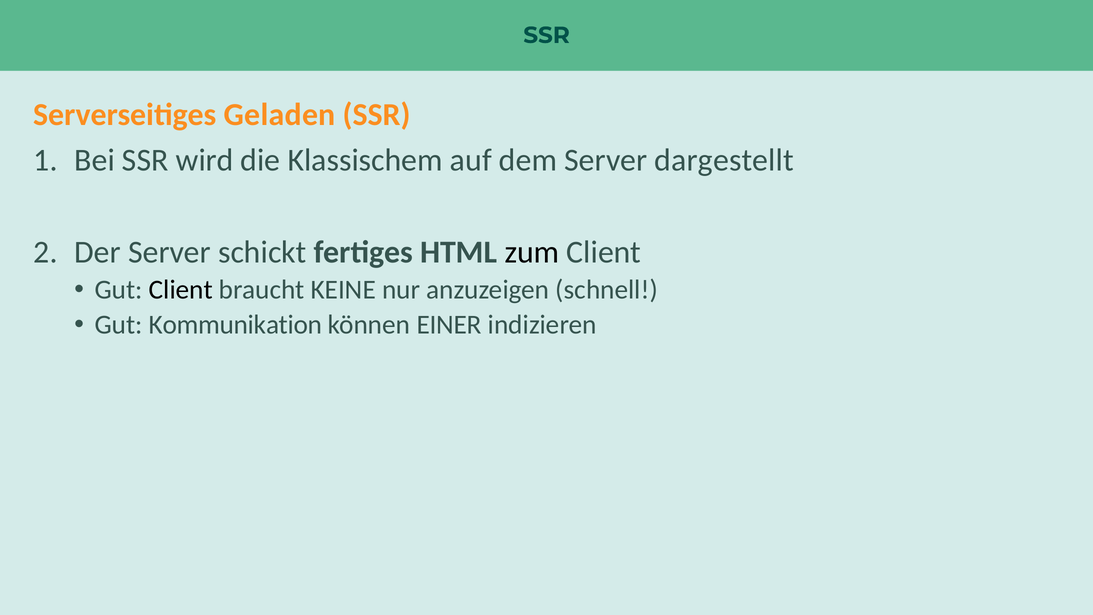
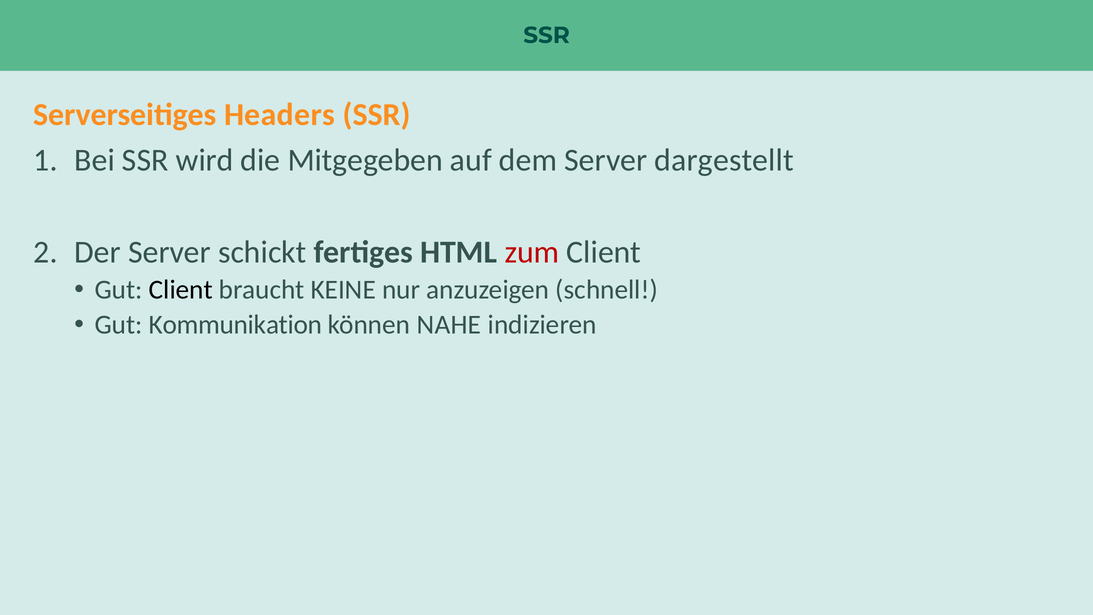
Geladen: Geladen -> Headers (280, 114)
Klassischem: Klassischem -> Mitgegeben (365, 160)
zum colour: black -> red (532, 252)
EINER: EINER -> NAHE (449, 325)
